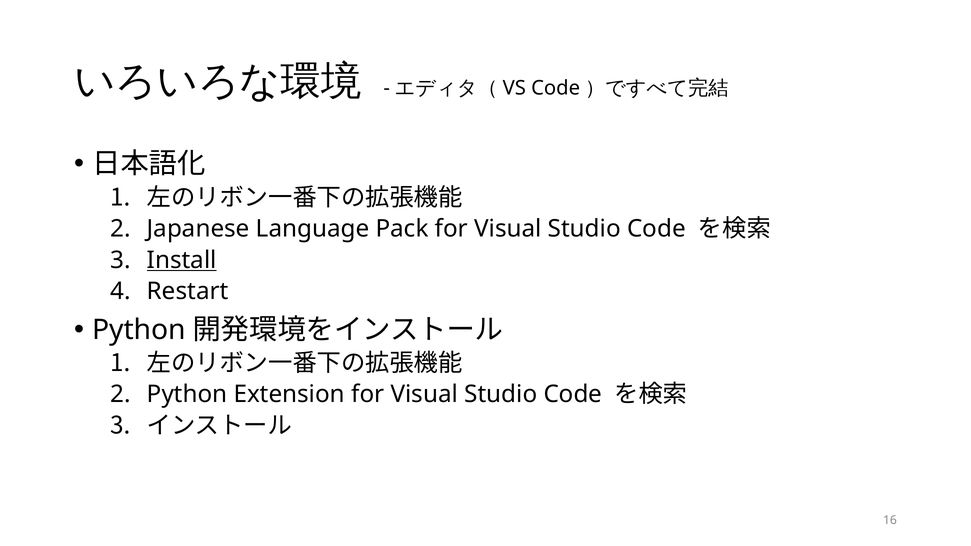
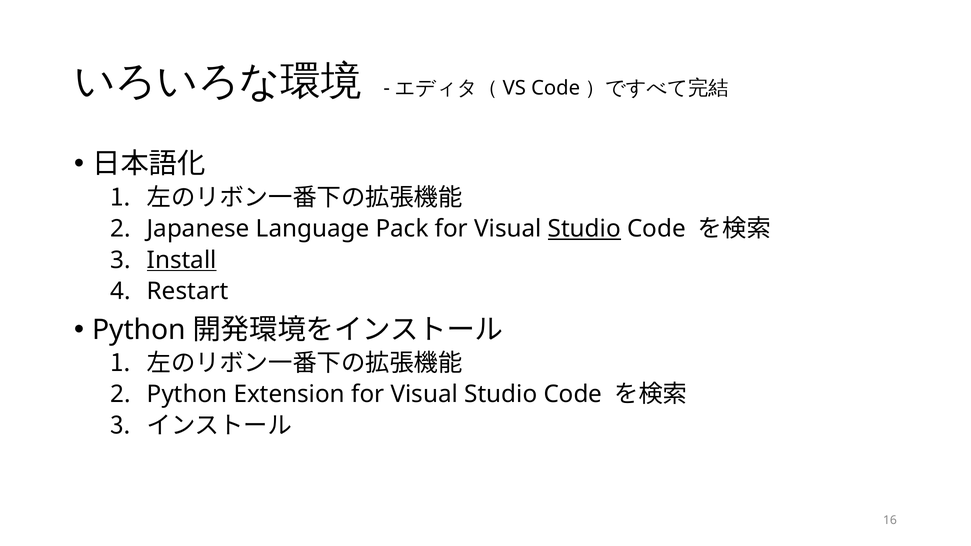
Studio underline: none -> present (584, 229)
